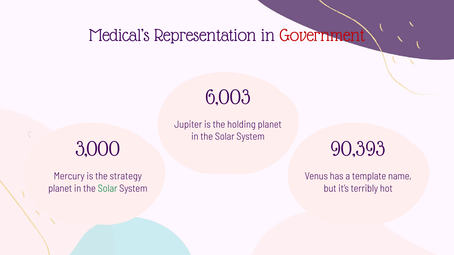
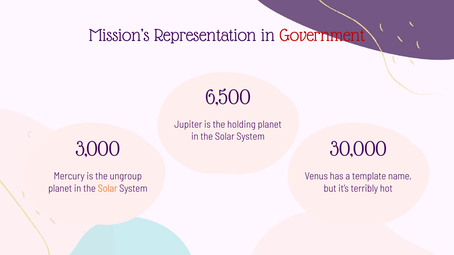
Medical’s: Medical’s -> Mission’s (119, 35)
6,003: 6,003 -> 6,500 (228, 97)
90,393: 90,393 -> 30,000 (358, 149)
strategy: strategy -> ungroup (126, 177)
Solar colour: green -> orange (108, 189)
